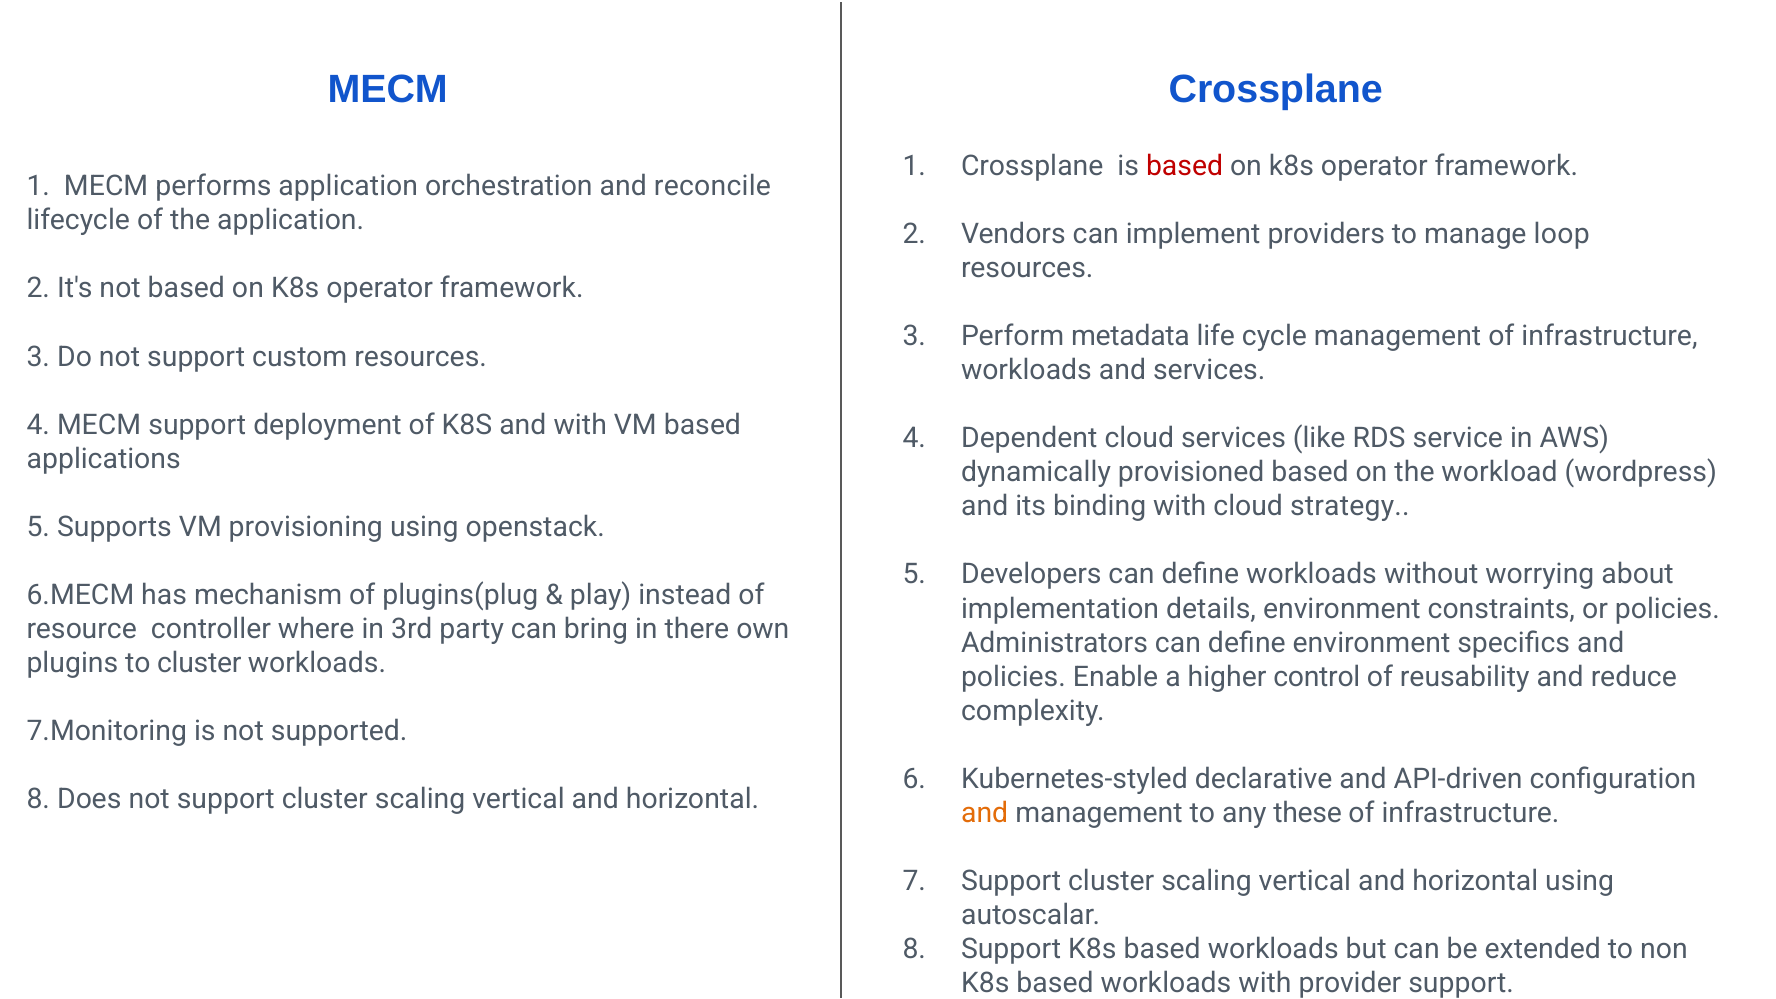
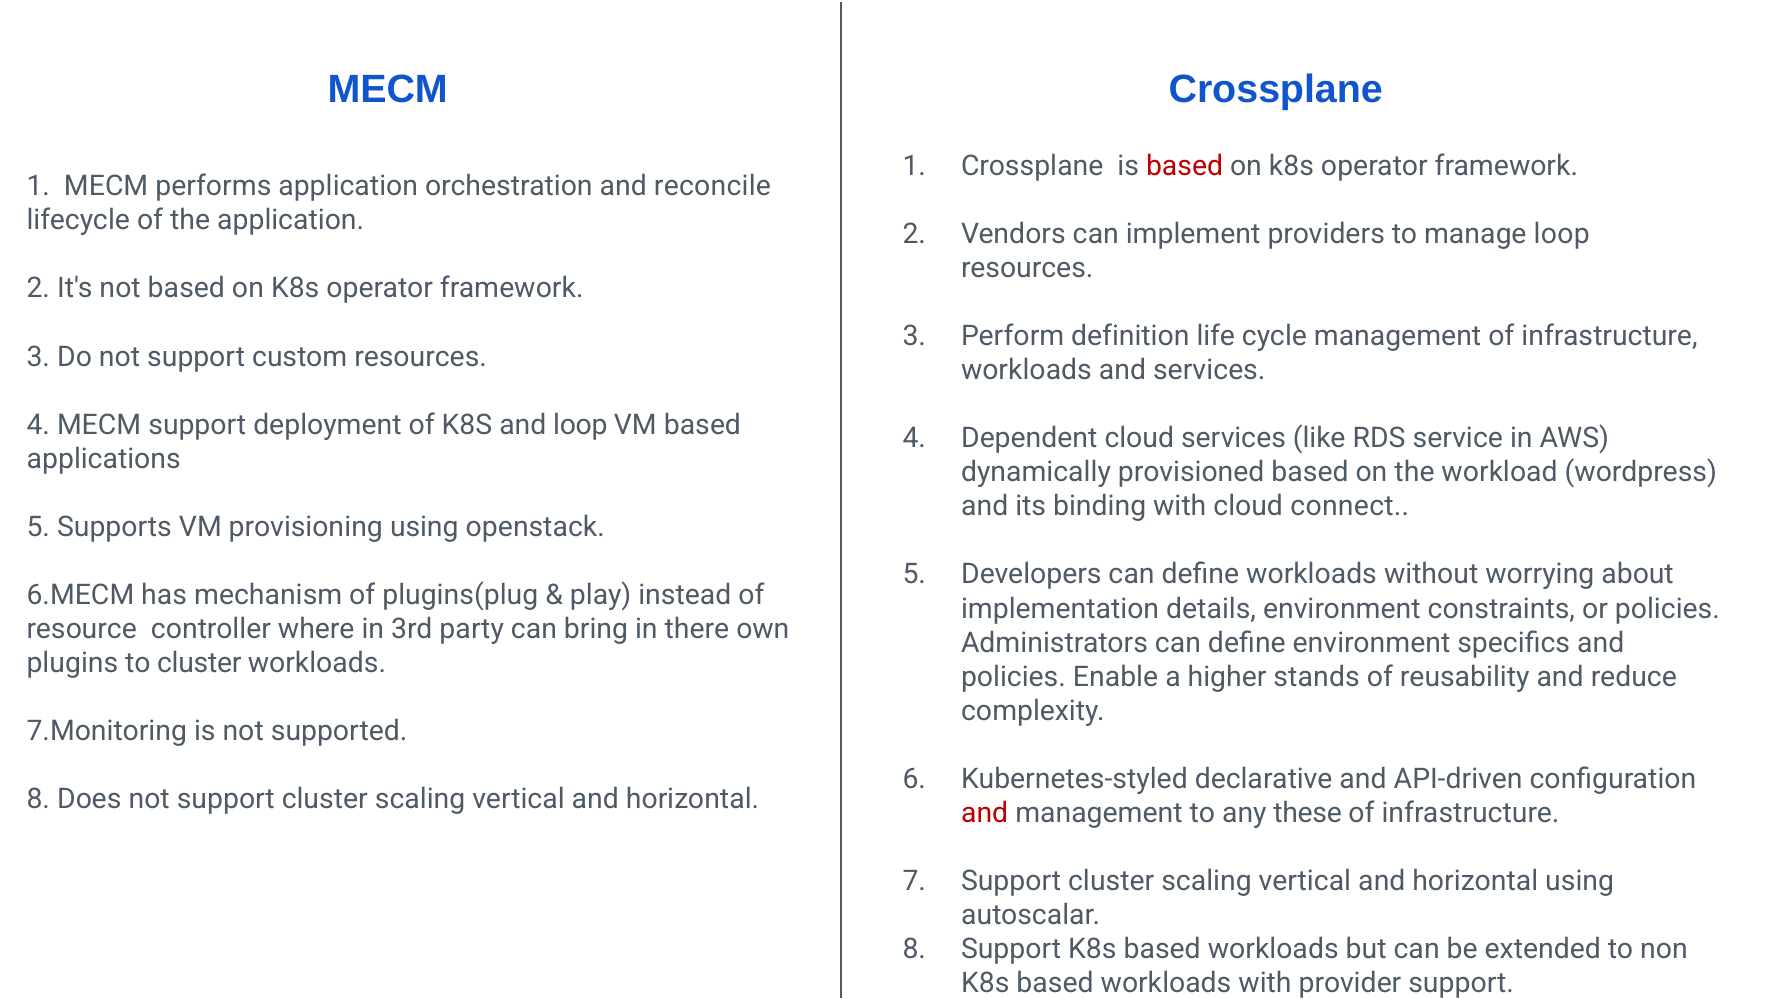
metadata: metadata -> definition (1130, 336)
and with: with -> loop (580, 425)
strategy: strategy -> connect (1350, 507)
control: control -> stands (1317, 677)
and colour: orange -> red (985, 813)
